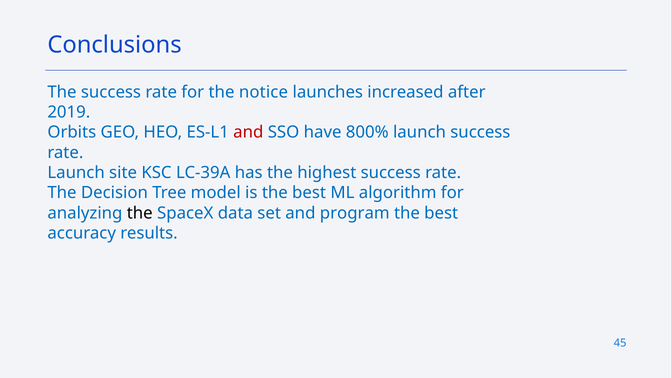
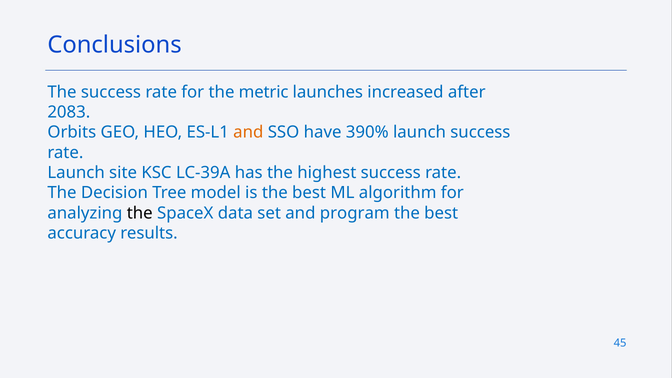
notice: notice -> metric (264, 92)
2019: 2019 -> 2083 (69, 112)
and colour: red -> orange (248, 132)
800%: 800% -> 390% (367, 132)
